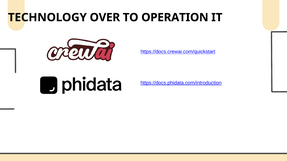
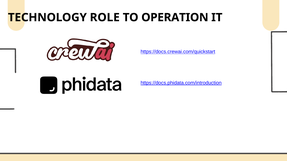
OVER: OVER -> ROLE (105, 17)
